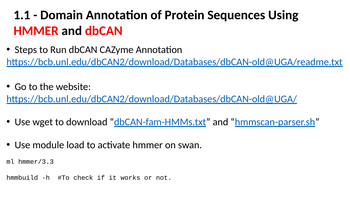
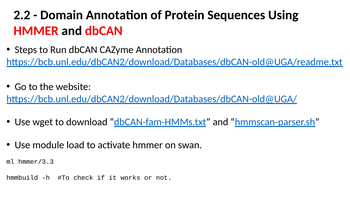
1.1: 1.1 -> 2.2 (22, 15)
